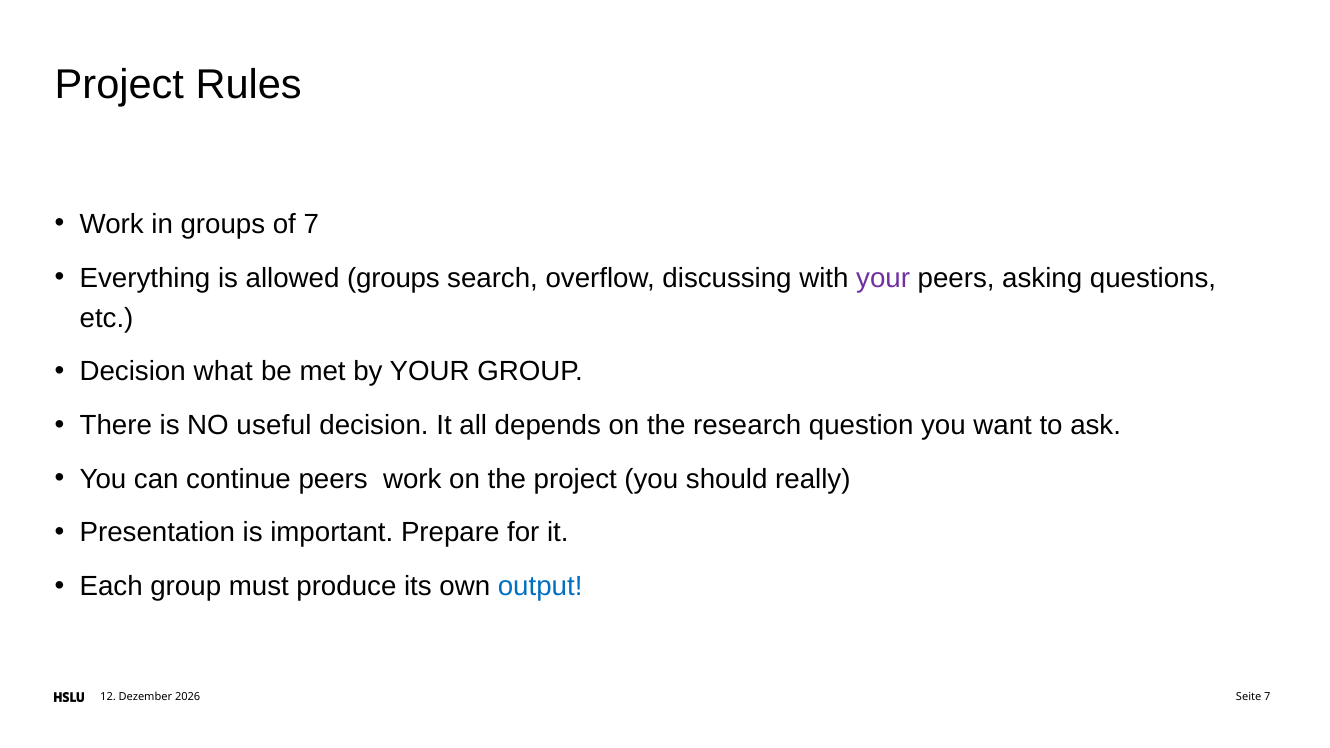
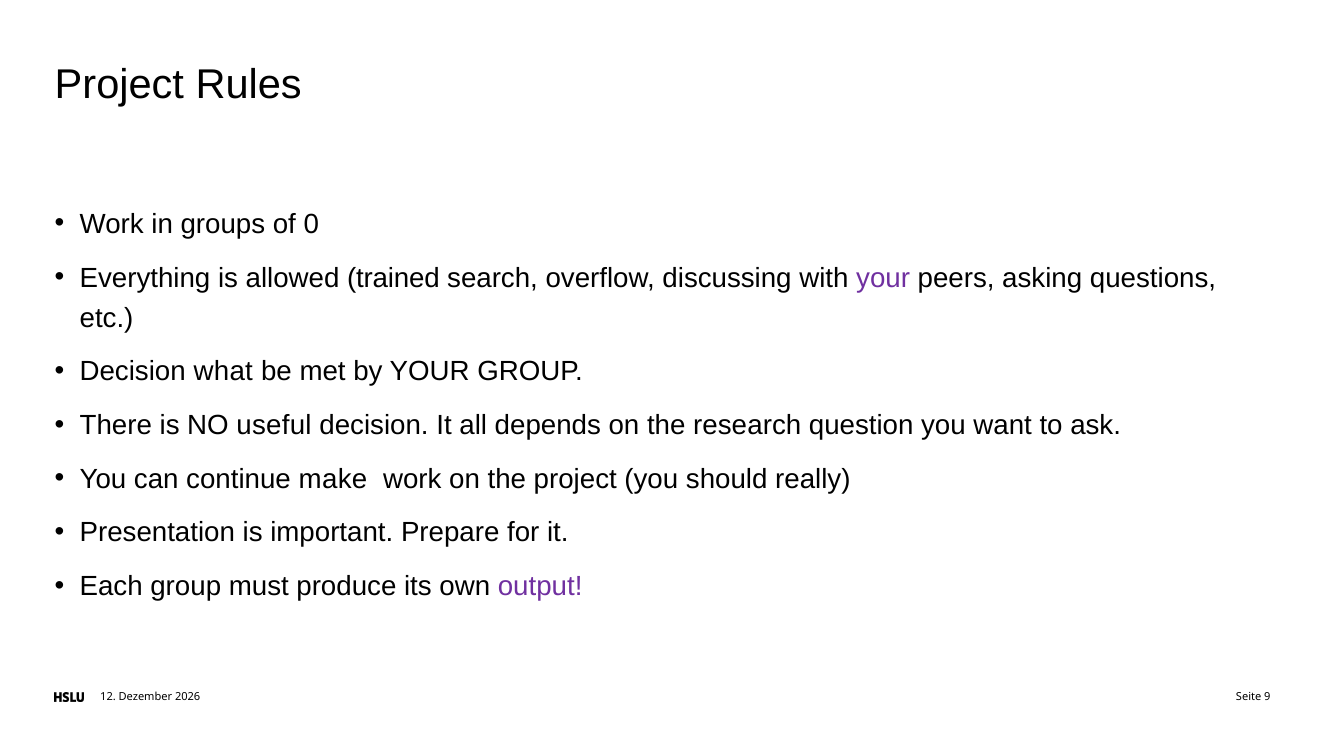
of 7: 7 -> 0 (311, 224)
allowed groups: groups -> trained (393, 278)
continue peers: peers -> make (333, 479)
output colour: blue -> purple (540, 587)
Seite 7: 7 -> 9 (1267, 697)
